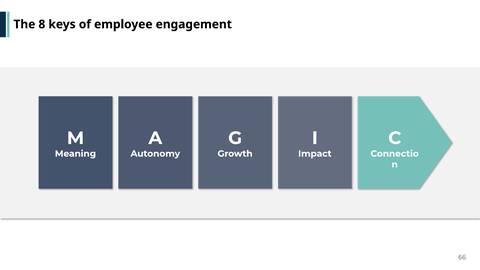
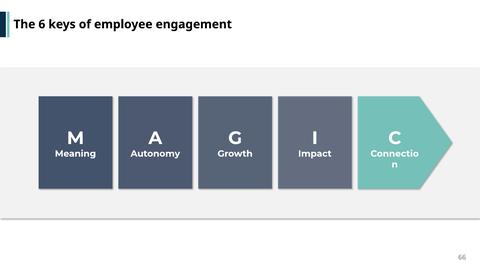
8: 8 -> 6 (42, 24)
